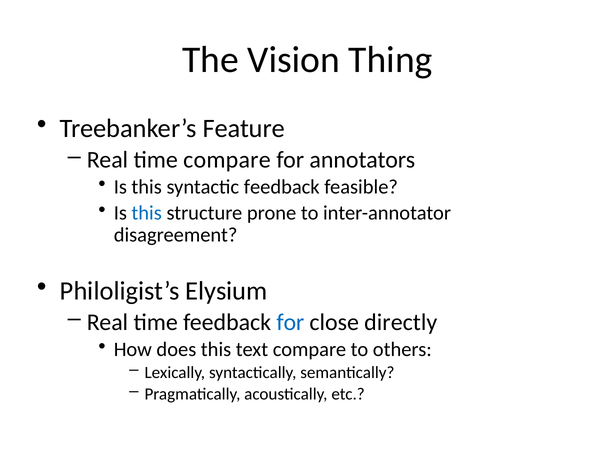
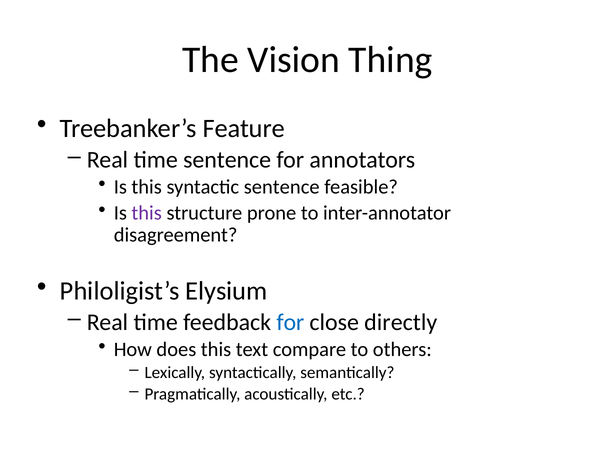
time compare: compare -> sentence (227, 160)
syntactic feedback: feedback -> sentence (282, 187)
this colour: blue -> purple (147, 213)
